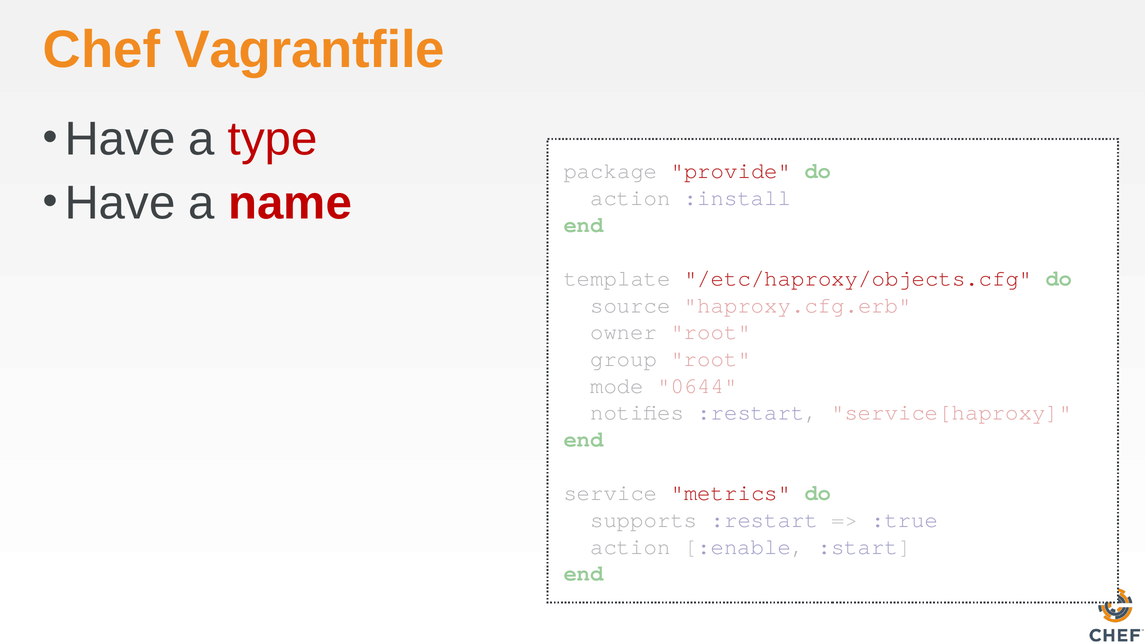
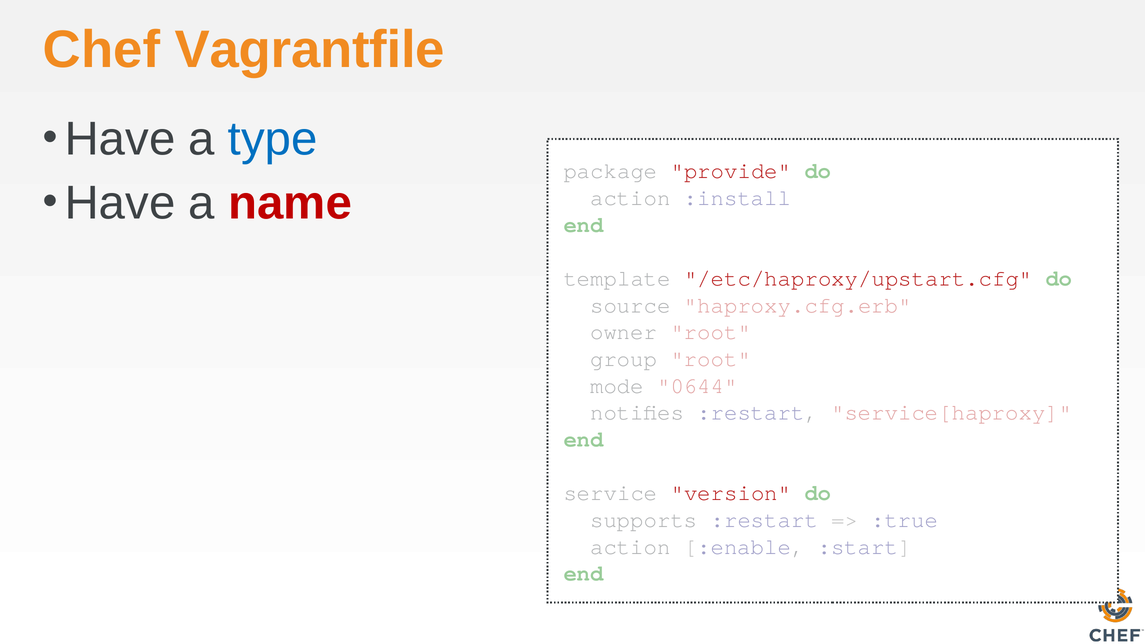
type colour: red -> blue (273, 139)
/etc/haproxy/objects.cfg: /etc/haproxy/objects.cfg -> /etc/haproxy/upstart.cfg (858, 278)
metrics: metrics -> version (731, 493)
